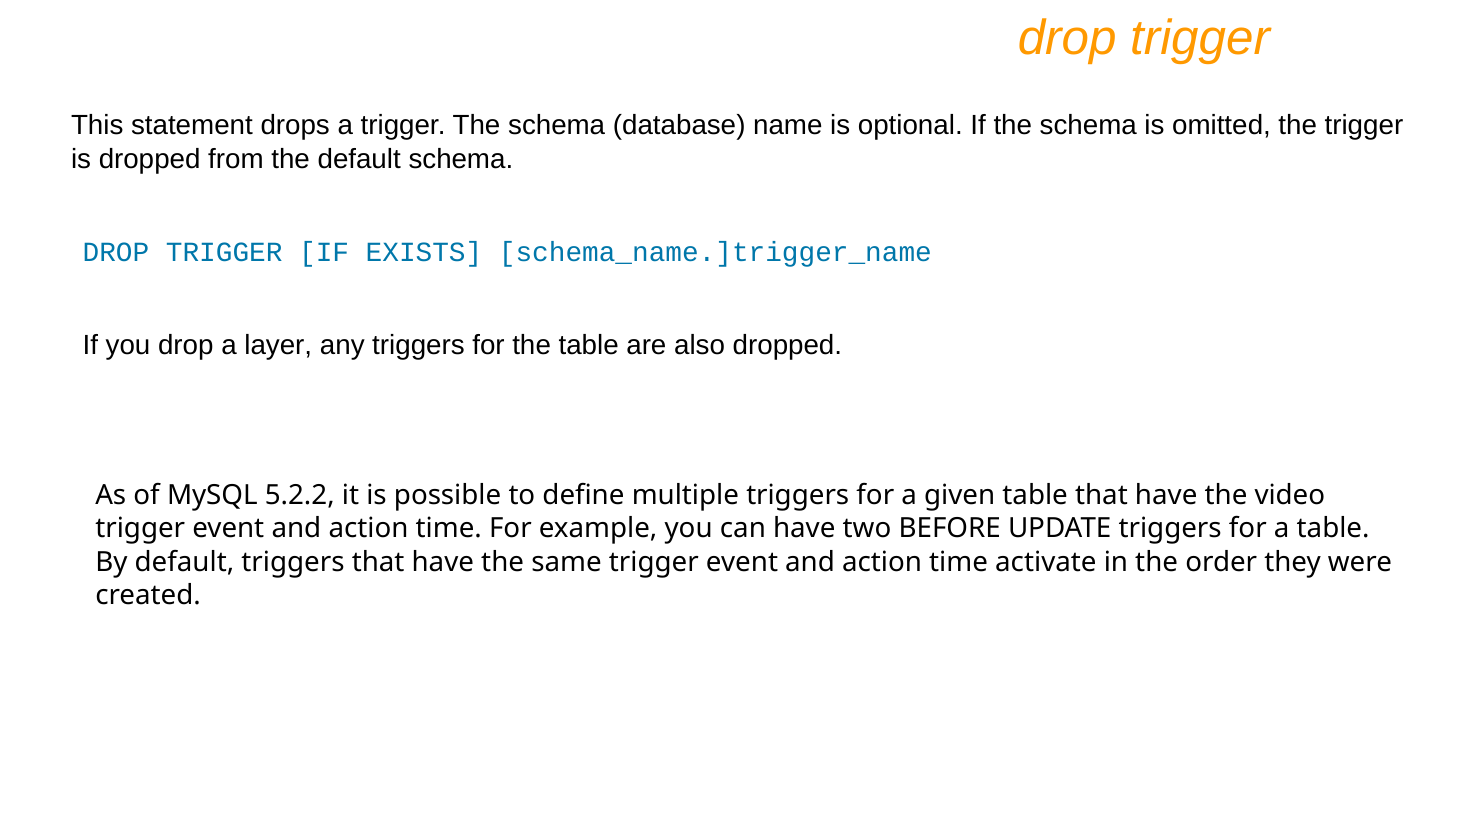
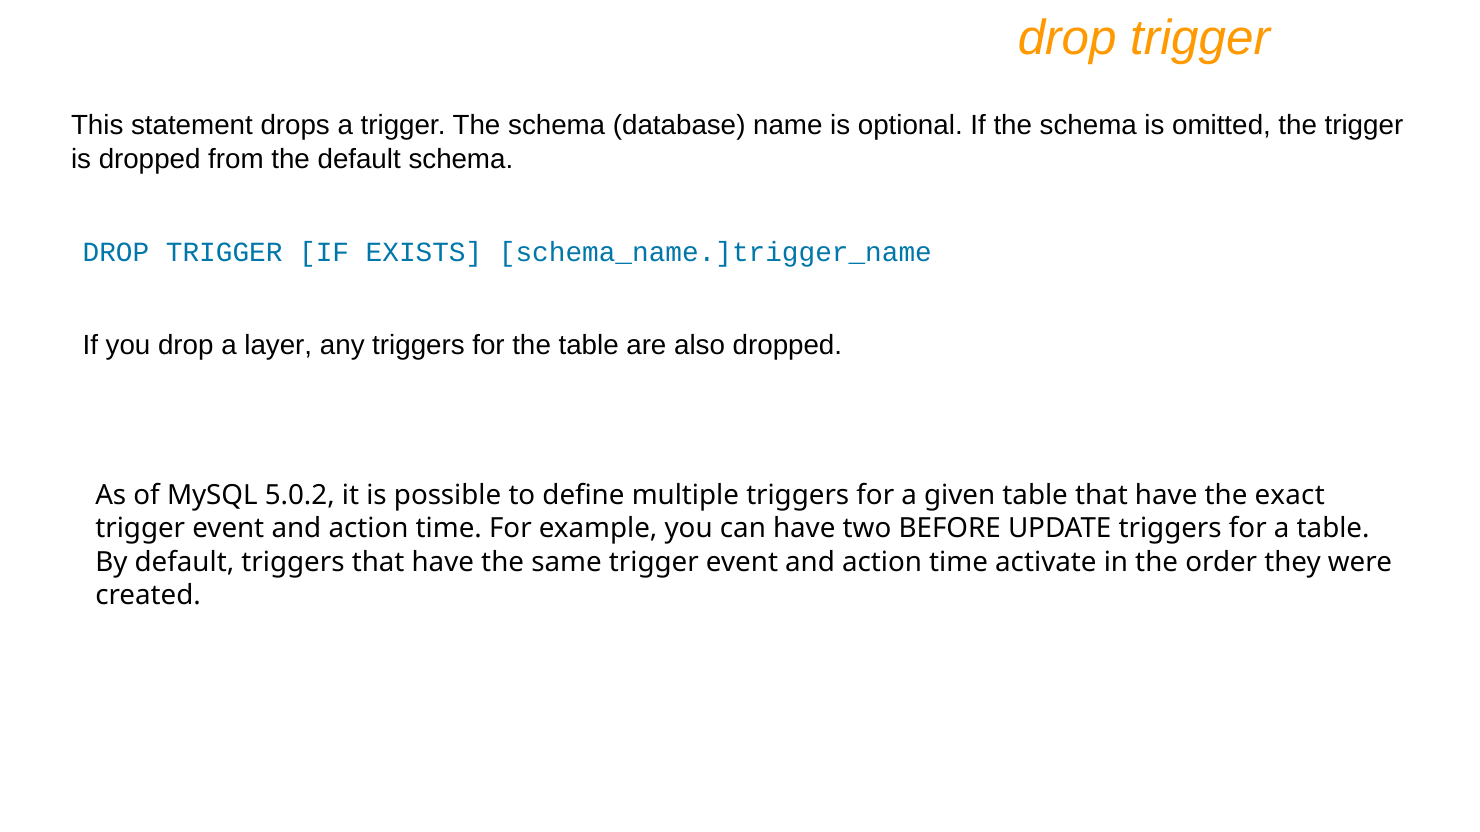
5.2.2: 5.2.2 -> 5.0.2 (300, 496)
video: video -> exact (1290, 496)
